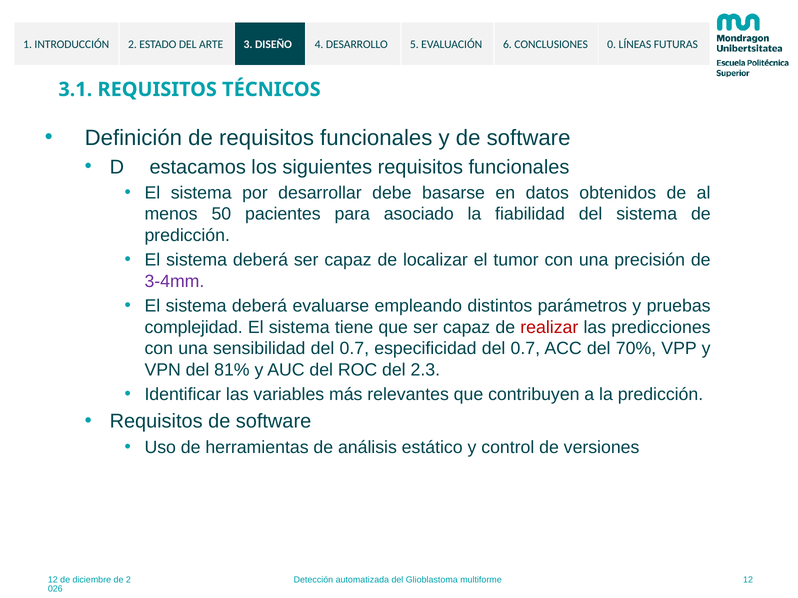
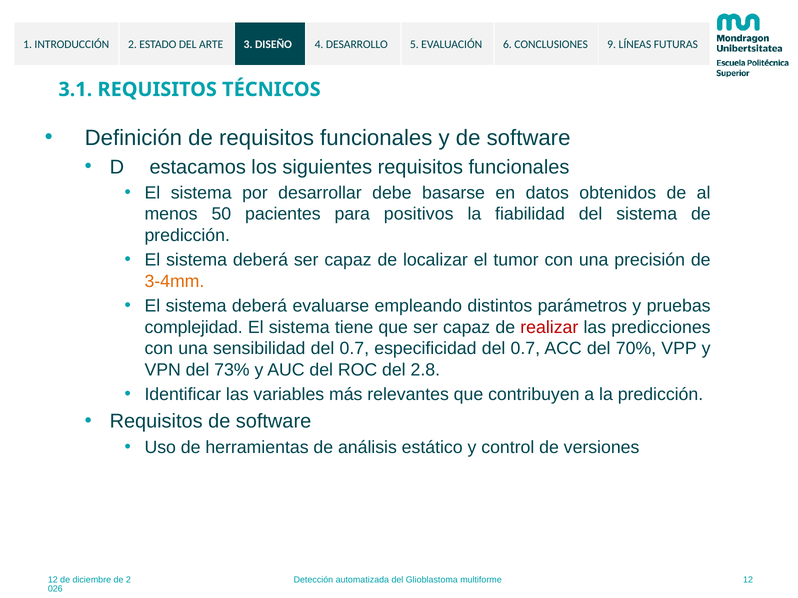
0: 0 -> 9 (612, 44)
asociado: asociado -> positivos (419, 214)
3-4mm colour: purple -> orange (174, 282)
81%: 81% -> 73% (232, 370)
2.3: 2.3 -> 2.8 (425, 370)
